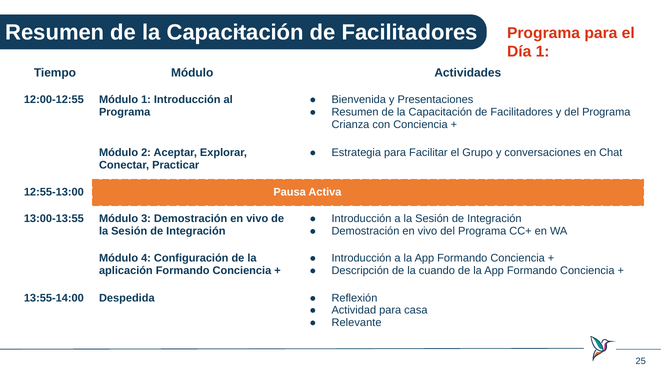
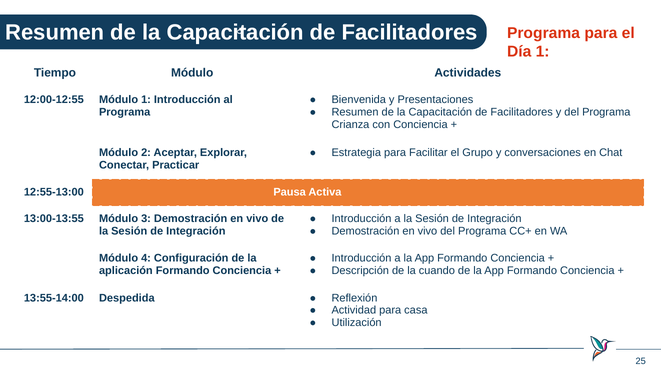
Relevante: Relevante -> Utilización (357, 323)
